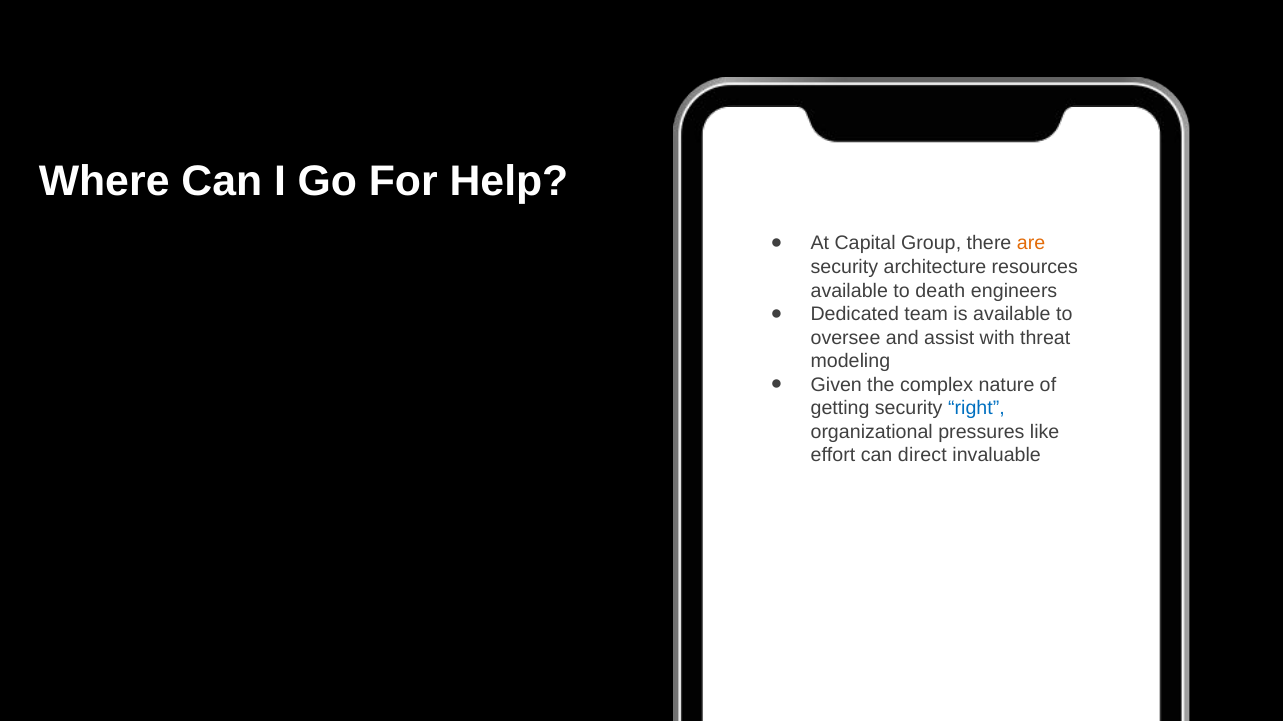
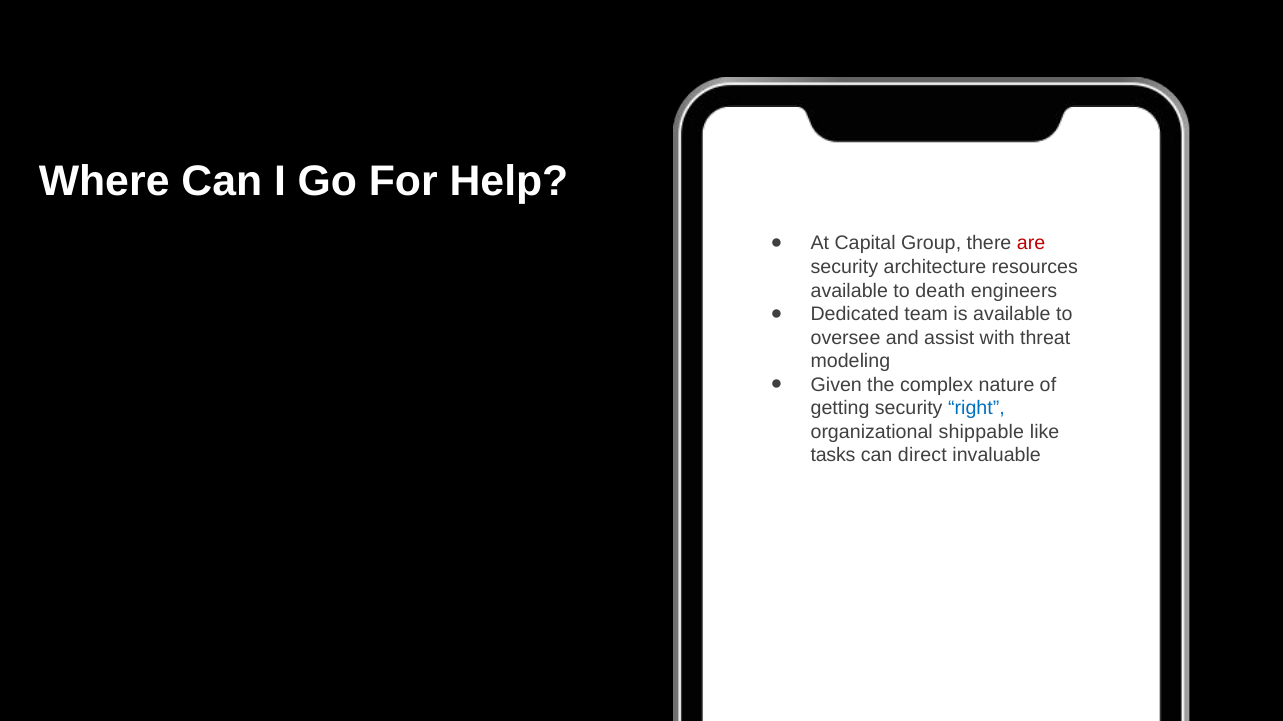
are colour: orange -> red (1031, 244)
pressures: pressures -> shippable (981, 432)
effort: effort -> tasks (833, 456)
